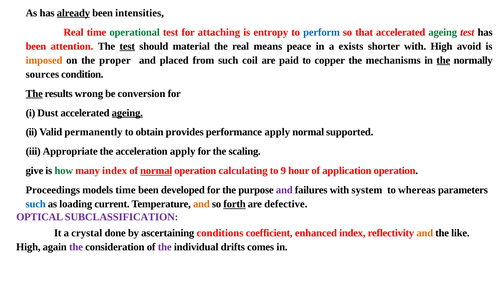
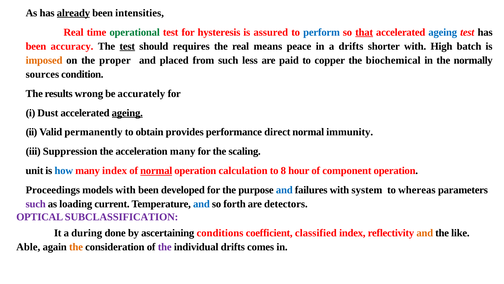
attaching: attaching -> hysteresis (219, 32)
entropy: entropy -> assured (271, 32)
that underline: none -> present (364, 32)
ageing colour: green -> blue (443, 32)
attention: attention -> accuracy (72, 46)
material: material -> requires (191, 46)
a exists: exists -> drifts (351, 46)
avoid: avoid -> batch (469, 46)
coil: coil -> less (250, 60)
mechanisms: mechanisms -> biochemical (393, 60)
the underline: present -> none (443, 60)
The underline: present -> none (34, 93)
conversion: conversion -> accurately (141, 93)
performance apply: apply -> direct (277, 132)
supported: supported -> immunity (350, 132)
Appropriate: Appropriate -> Suppression (70, 151)
acceleration apply: apply -> many (183, 151)
give: give -> unit (34, 170)
how colour: green -> blue (64, 170)
calculating: calculating -> calculation (243, 170)
9: 9 -> 8 (283, 170)
application: application -> component (347, 170)
models time: time -> with (126, 190)
and colour: purple -> blue (284, 190)
such colour: blue -> purple (36, 204)
and colour: orange -> blue (201, 204)
forth underline: present -> none (235, 204)
defective: defective -> detectors (286, 204)
crystal: crystal -> during (87, 233)
enhanced: enhanced -> classified (316, 233)
High: High -> Able (28, 247)
the colour: purple -> orange (76, 247)
